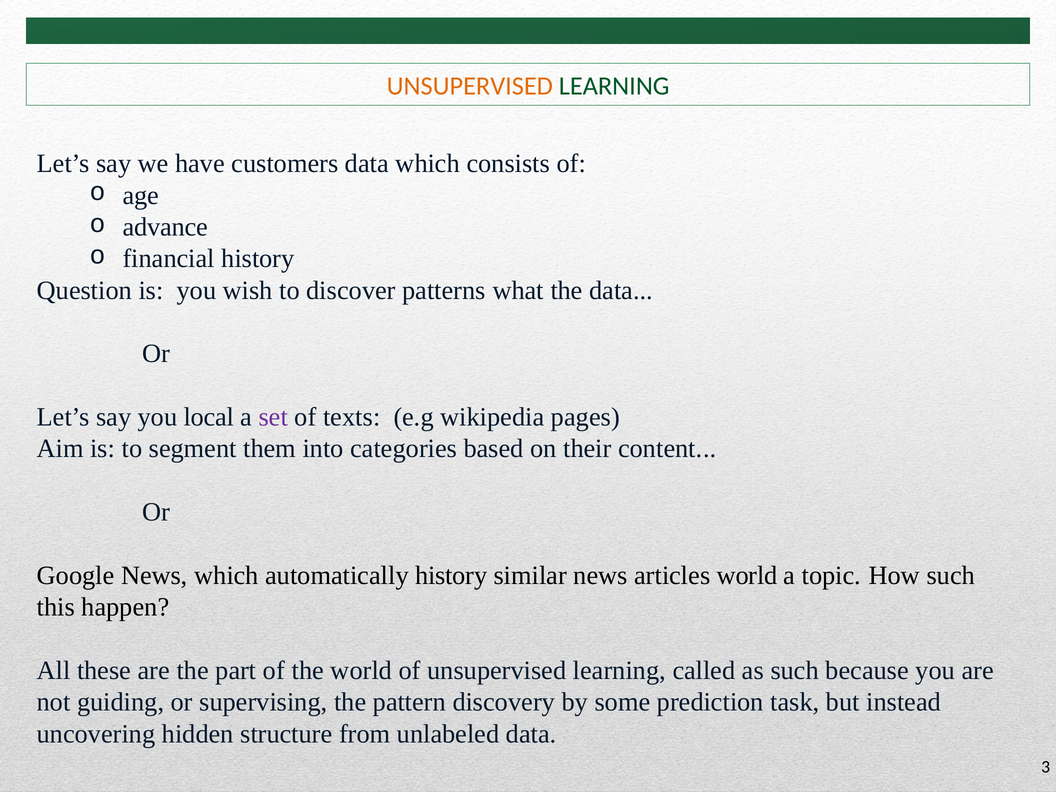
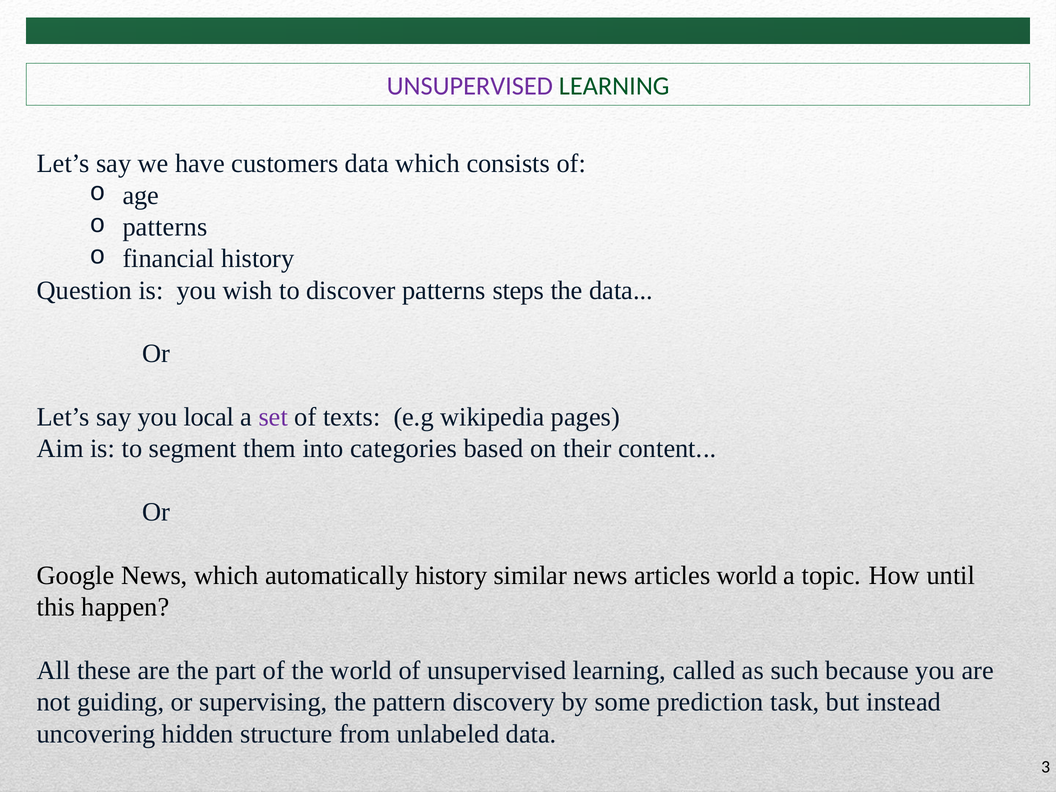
UNSUPERVISED colour: orange -> purple (470, 86)
advance: advance -> patterns (165, 227)
what: what -> steps (518, 290)
How such: such -> until (951, 575)
